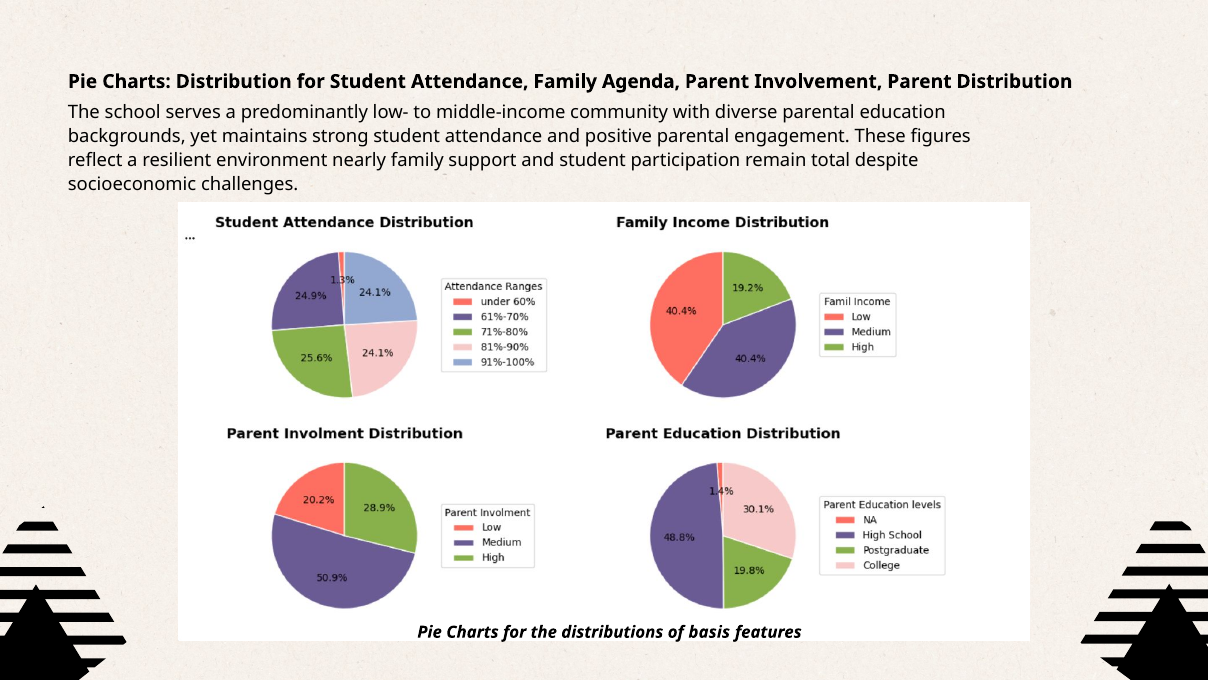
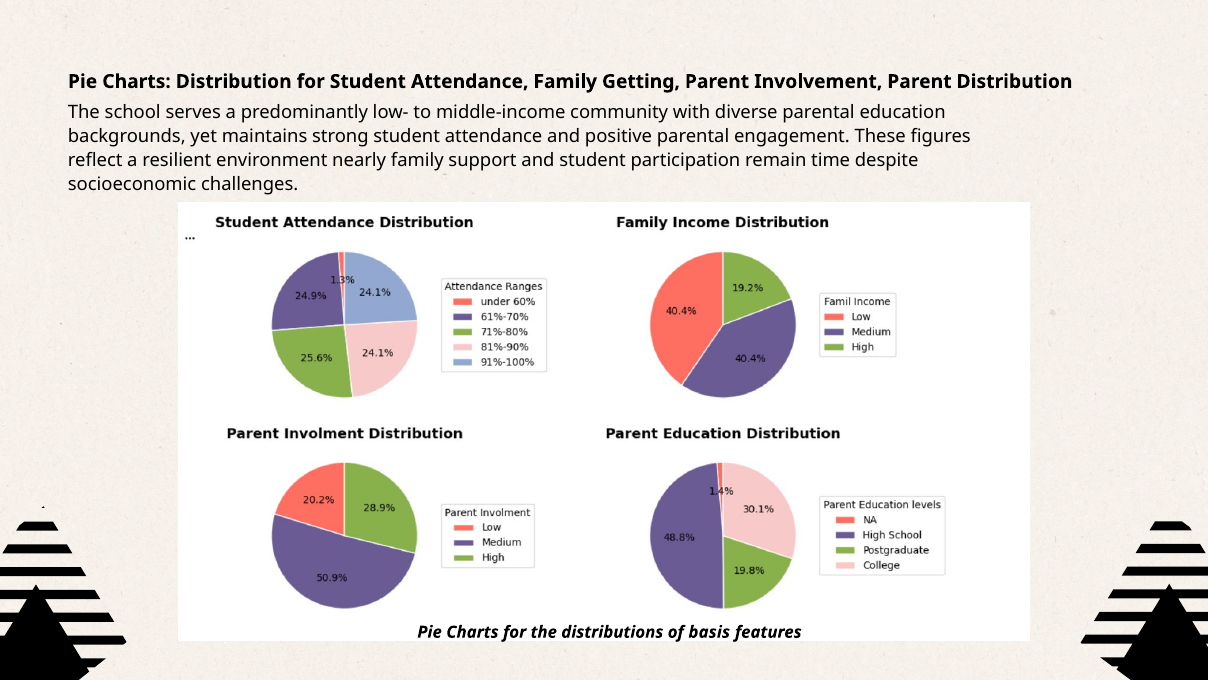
Agenda: Agenda -> Getting (641, 82)
total: total -> time (831, 160)
